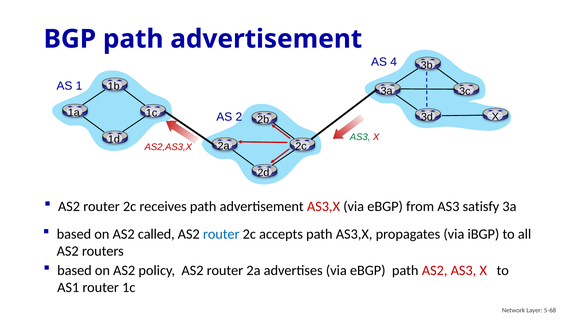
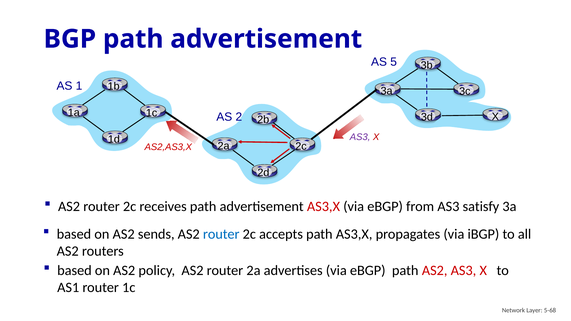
4: 4 -> 5 (394, 62)
AS3 colour: green -> purple (360, 137)
called: called -> sends (156, 234)
